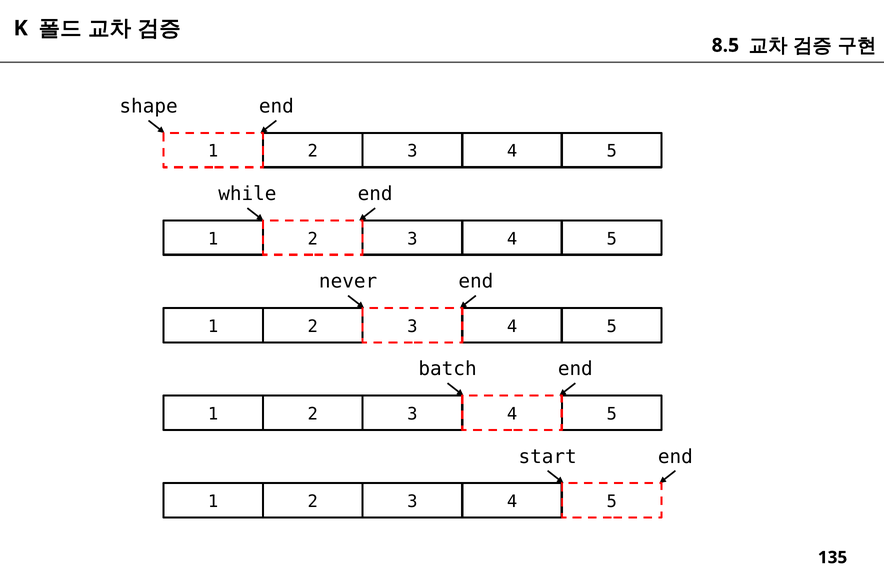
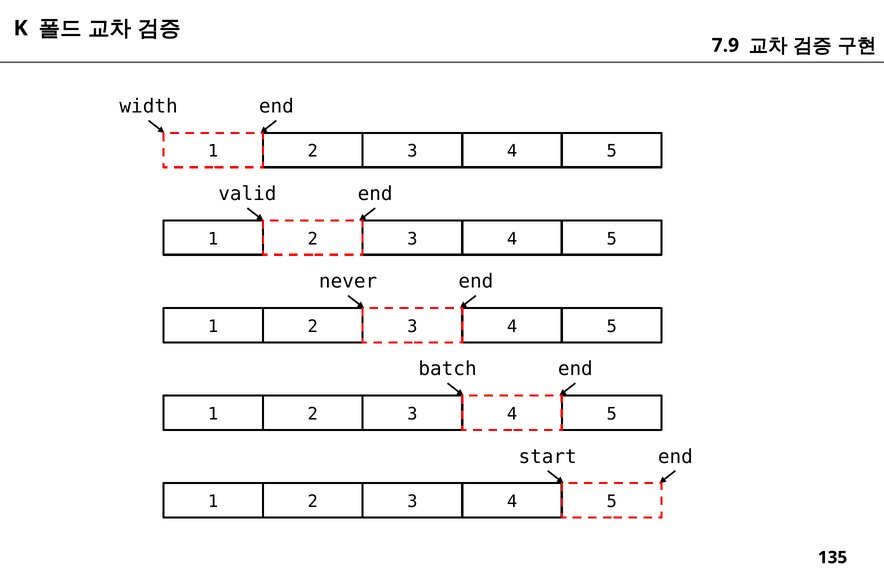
8.5: 8.5 -> 7.9 (725, 45)
shape: shape -> width (149, 106)
while: while -> valid (247, 194)
